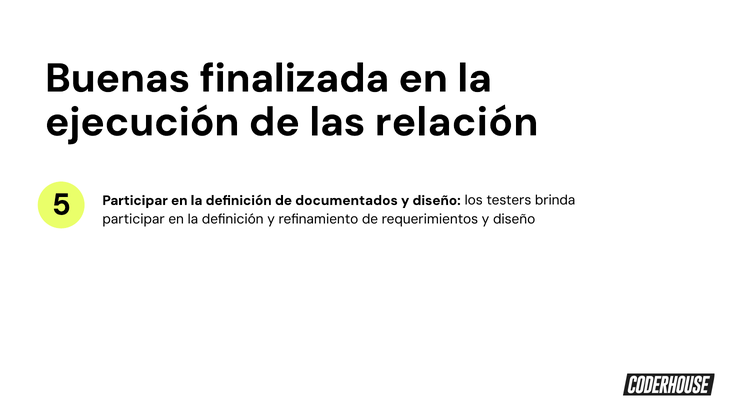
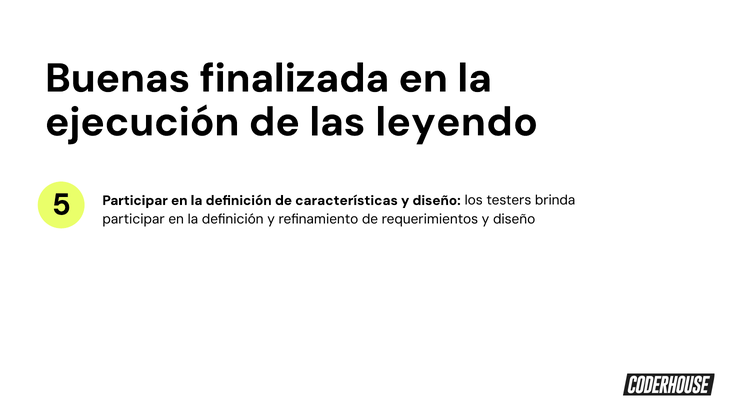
relación: relación -> leyendo (457, 122)
documentados: documentados -> características (346, 200)
